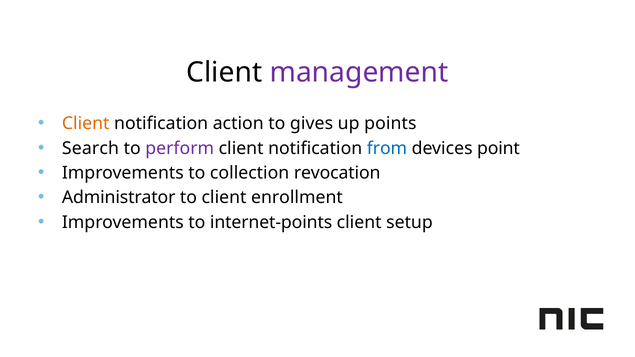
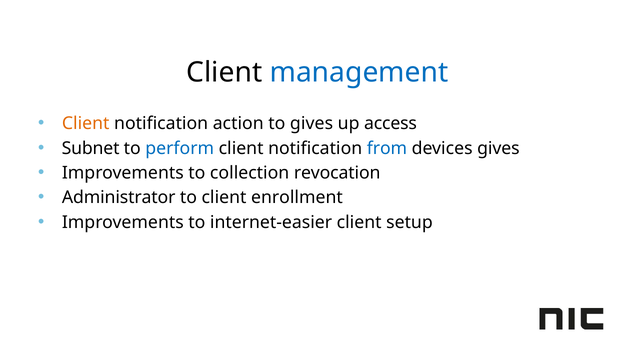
management colour: purple -> blue (359, 72)
points: points -> access (390, 124)
Search: Search -> Subnet (91, 148)
perform colour: purple -> blue (180, 148)
devices point: point -> gives (498, 148)
internet-points: internet-points -> internet-easier (271, 222)
